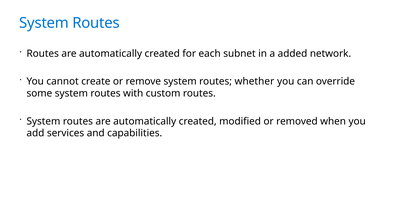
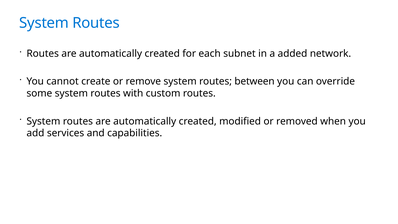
whether: whether -> between (255, 81)
